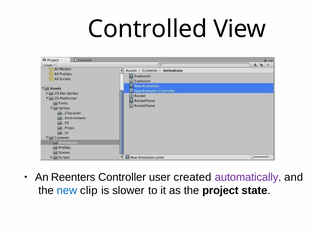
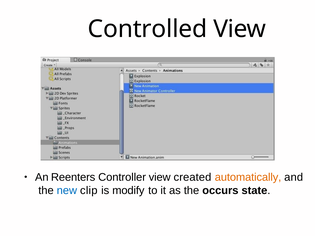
Controller user: user -> view (160, 178)
automatically colour: purple -> orange (248, 178)
slower: slower -> modify (128, 191)
project: project -> occurs (220, 191)
